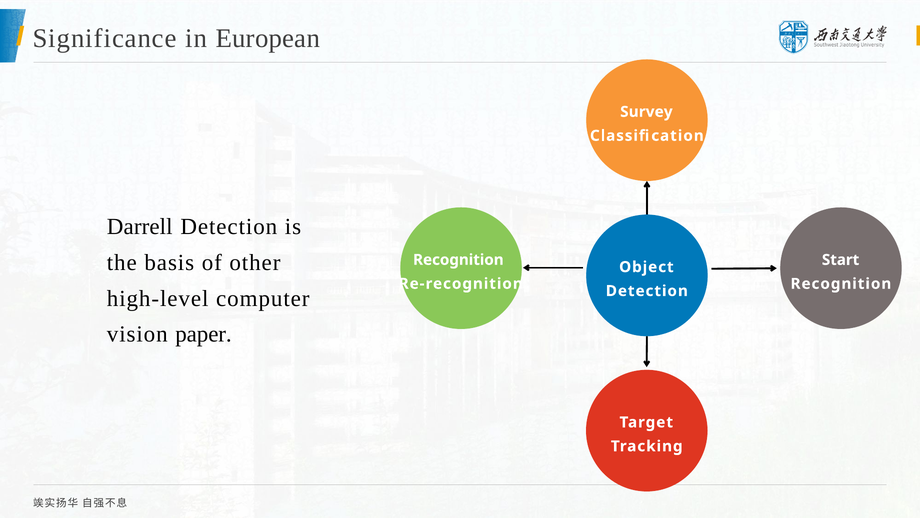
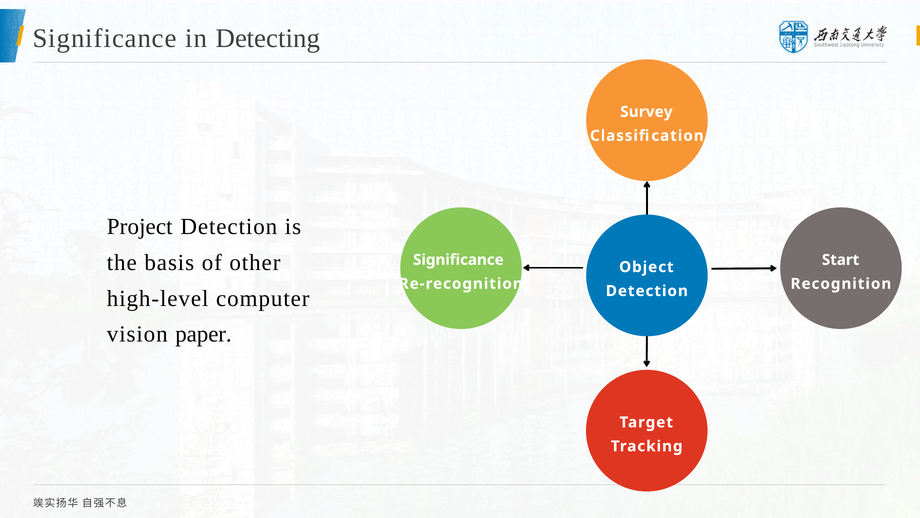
European: European -> Detecting (268, 38)
Darrell: Darrell -> Project (140, 226)
Recognition: Recognition -> Significance (458, 260)
